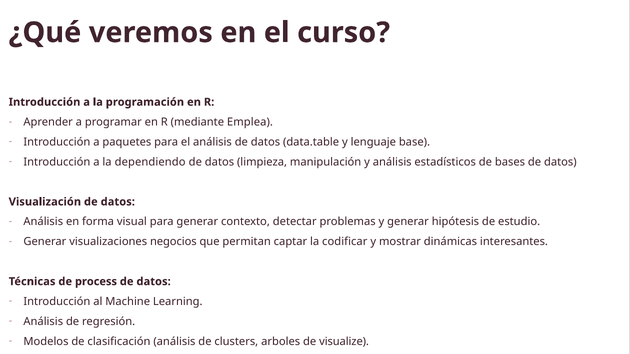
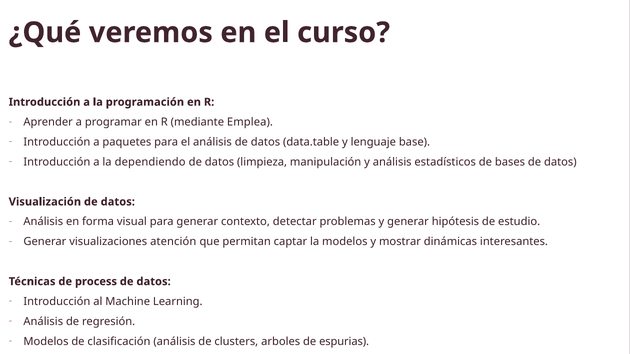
negocios: negocios -> atención (173, 242)
la codificar: codificar -> modelos (345, 242)
visualize: visualize -> espurias (344, 342)
